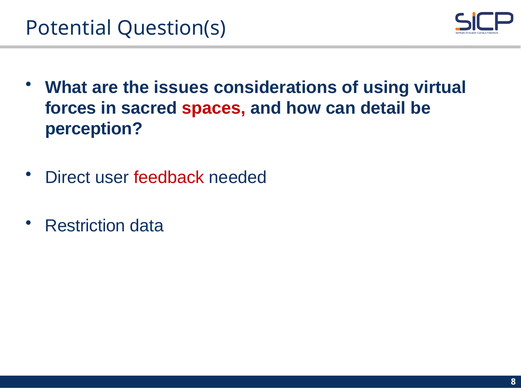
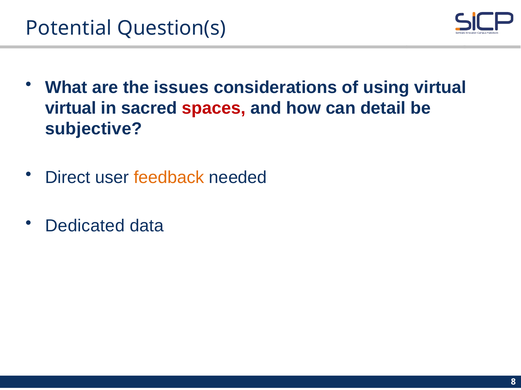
forces: forces -> virtual (71, 108)
perception: perception -> subjective (94, 129)
feedback colour: red -> orange (169, 178)
Restriction: Restriction -> Dedicated (85, 226)
